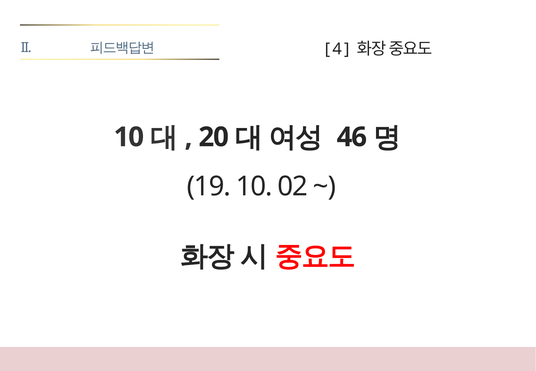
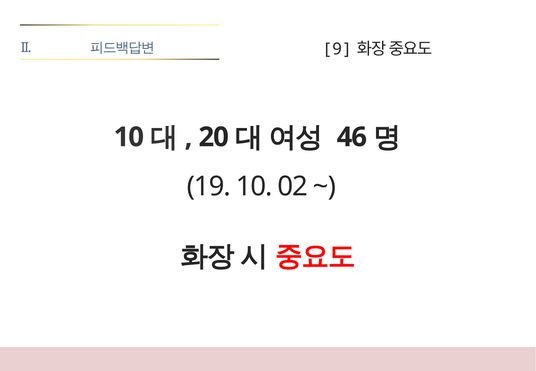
4: 4 -> 9 (337, 49)
